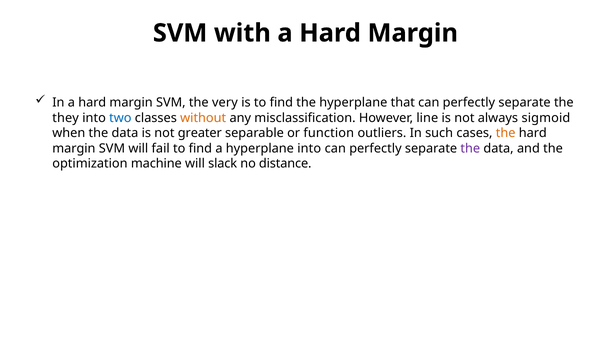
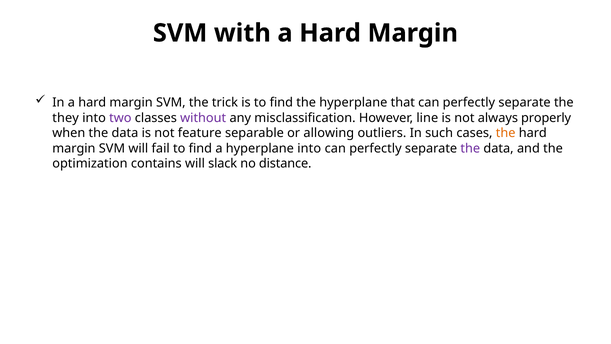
very: very -> trick (225, 102)
two colour: blue -> purple (120, 118)
without colour: orange -> purple (203, 118)
sigmoid: sigmoid -> properly (546, 118)
greater: greater -> feature (200, 133)
function: function -> allowing (329, 133)
machine: machine -> contains (156, 164)
